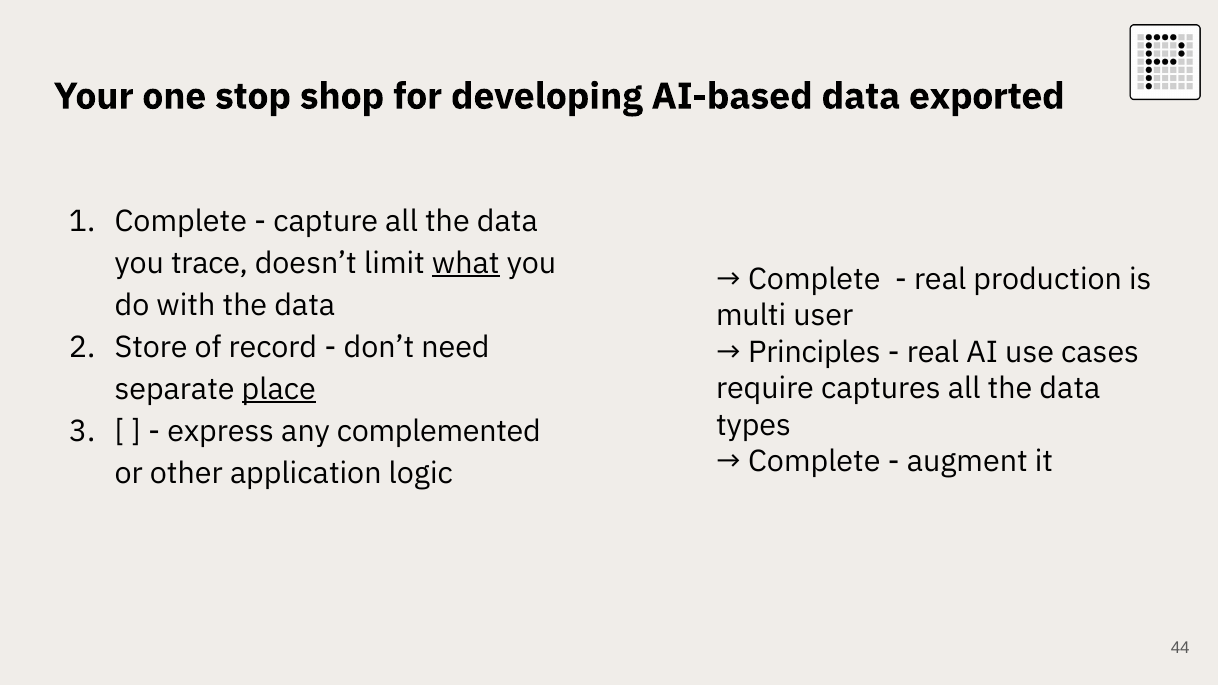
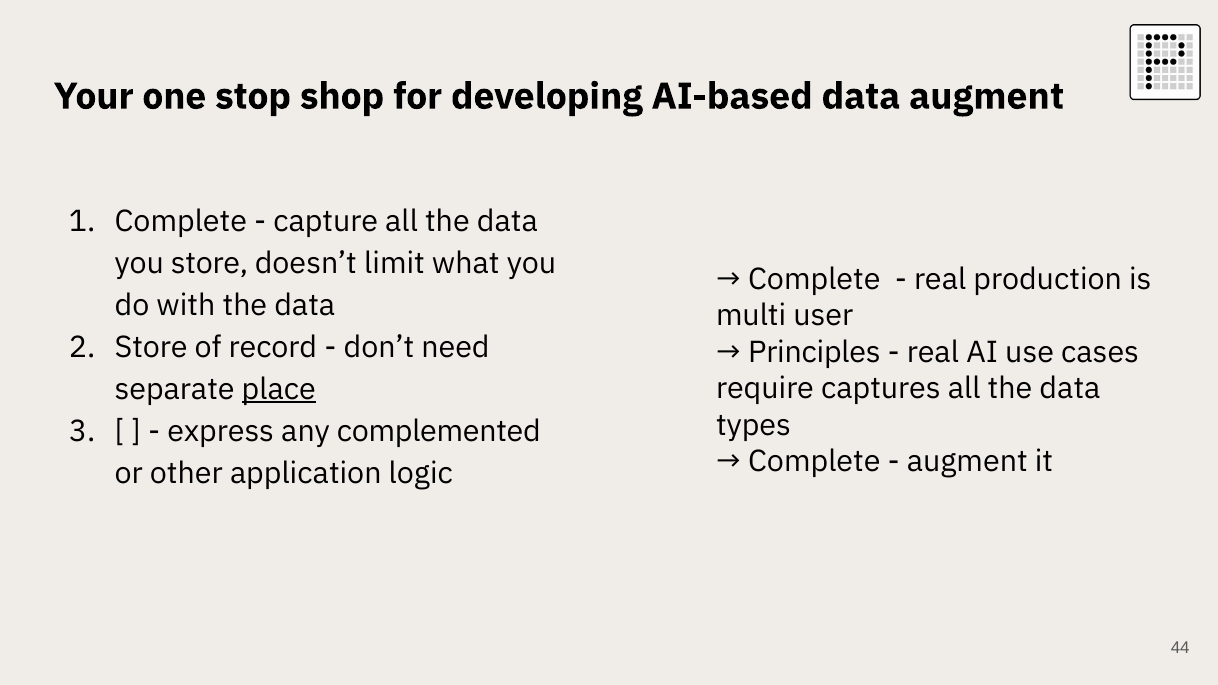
data exported: exported -> augment (987, 96)
you trace: trace -> store (210, 263)
what underline: present -> none (466, 263)
